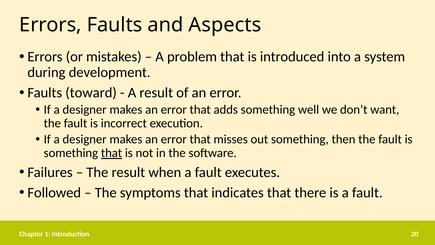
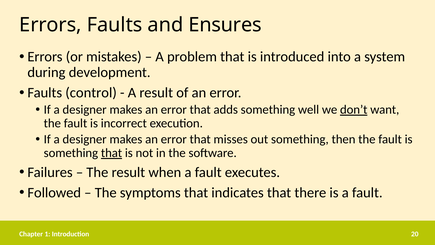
Aspects: Aspects -> Ensures (225, 25)
toward: toward -> control (91, 93)
don’t underline: none -> present (354, 110)
